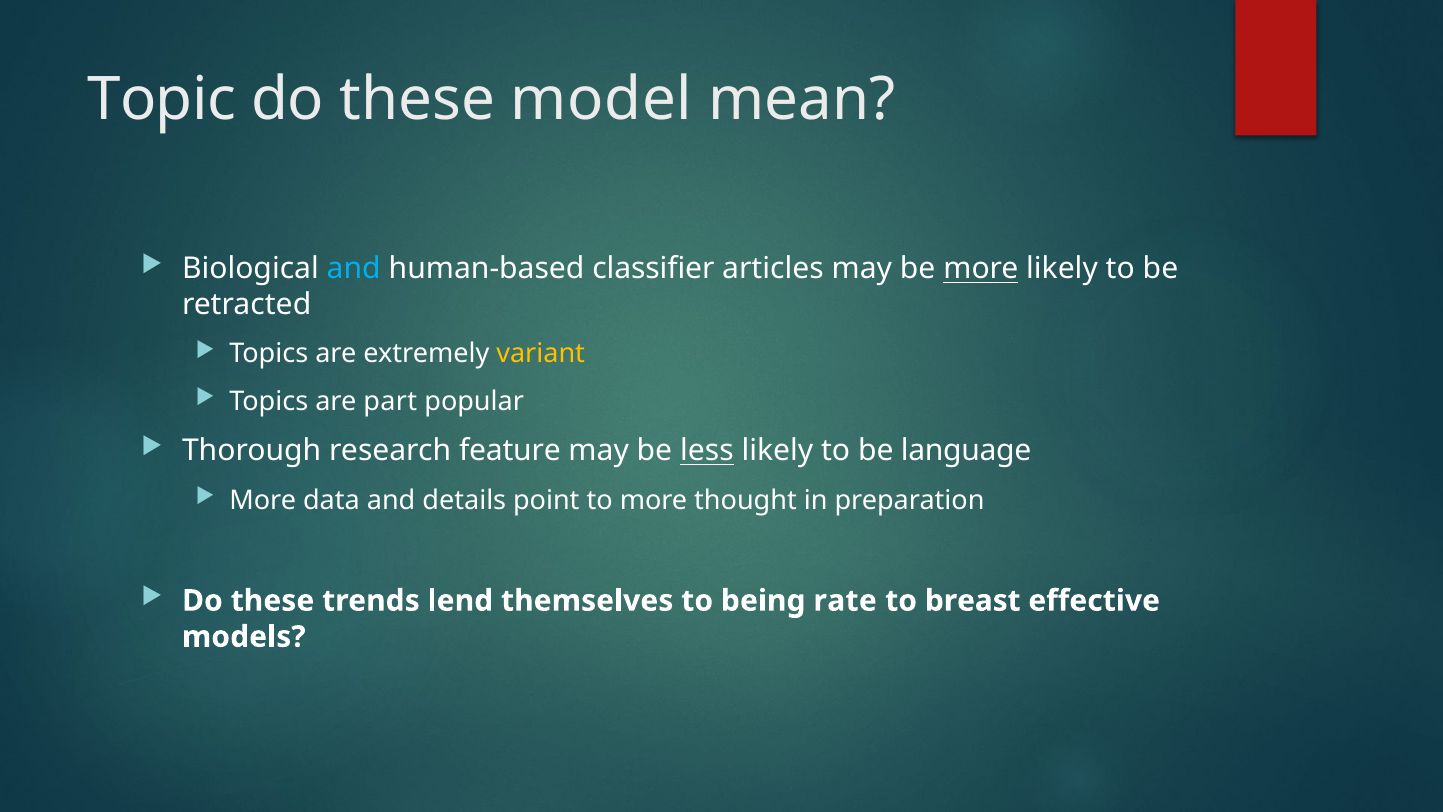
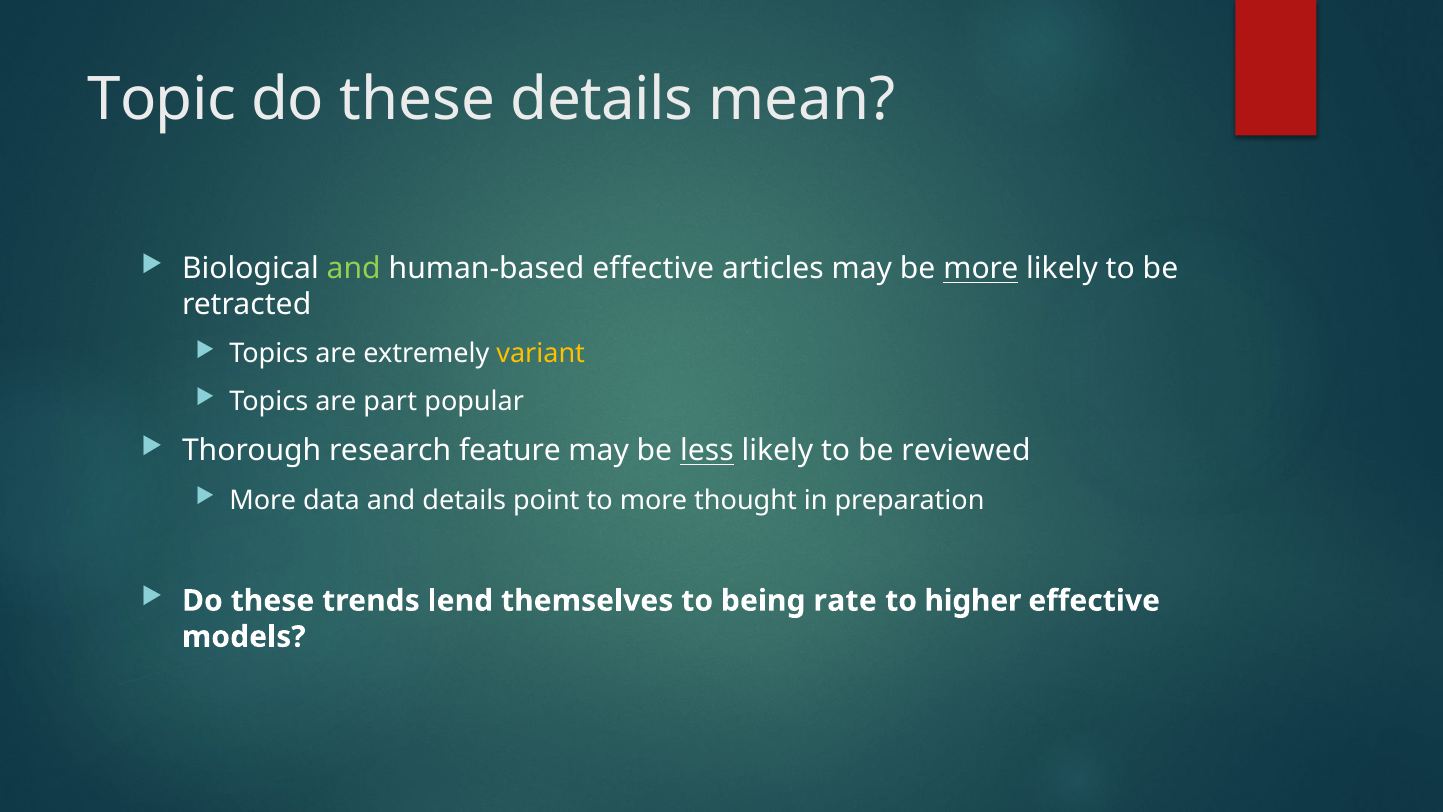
these model: model -> details (602, 99)
and colour: light blue -> light green (354, 269)
human-based classifier: classifier -> effective (653, 269)
language: language -> reviewed (966, 451)
breast: breast -> higher (973, 601)
